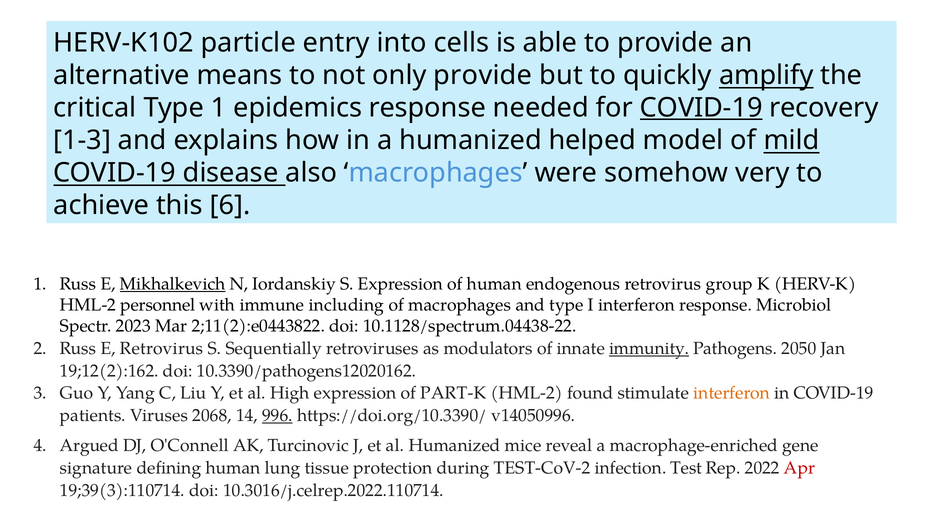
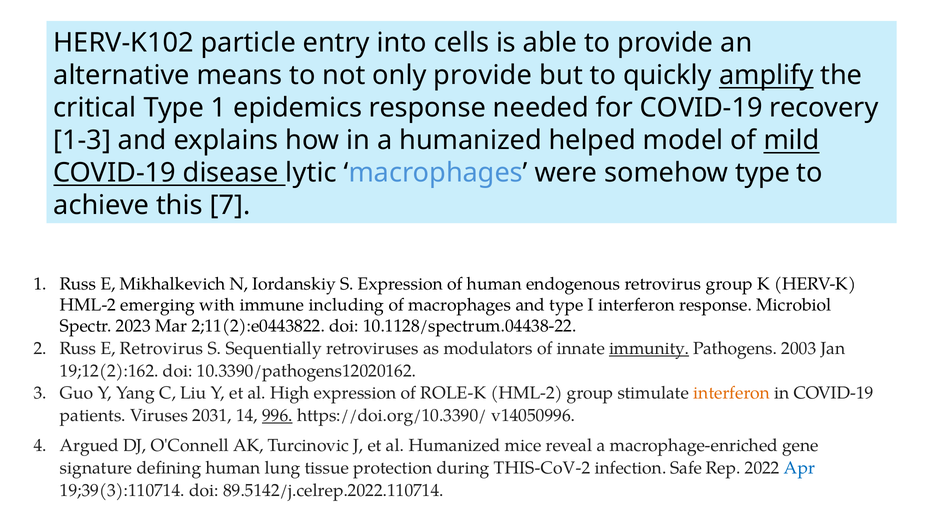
COVID-19 underline: present -> none (701, 108)
also: also -> lytic (311, 173)
somehow very: very -> type (762, 173)
6: 6 -> 7 (230, 206)
Mikhalkevich underline: present -> none (173, 285)
personnel: personnel -> emerging (158, 305)
2050: 2050 -> 2003 (799, 349)
PART-K: PART-K -> ROLE-K (453, 394)
HML-2 found: found -> group (590, 394)
2068: 2068 -> 2031 (212, 416)
TEST-CoV-2: TEST-CoV-2 -> THIS-CoV-2 (542, 469)
Test: Test -> Safe (686, 469)
Apr colour: red -> blue (799, 469)
10.3016/j.celrep.2022.110714: 10.3016/j.celrep.2022.110714 -> 89.5142/j.celrep.2022.110714 (333, 491)
